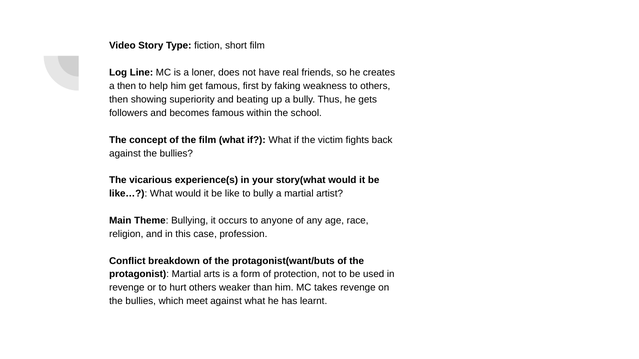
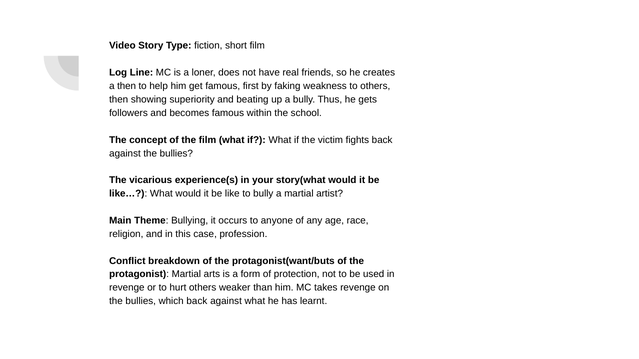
which meet: meet -> back (197, 302)
